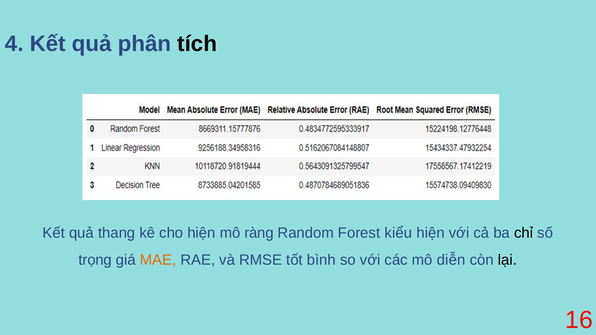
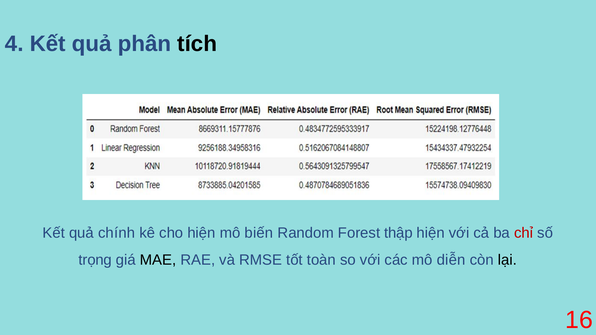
thang: thang -> chính (117, 233)
ràng: ràng -> biến (259, 233)
kiểu: kiểu -> thập (398, 233)
chỉ colour: black -> red (524, 233)
MAE colour: orange -> black (158, 260)
bình: bình -> toàn (321, 260)
